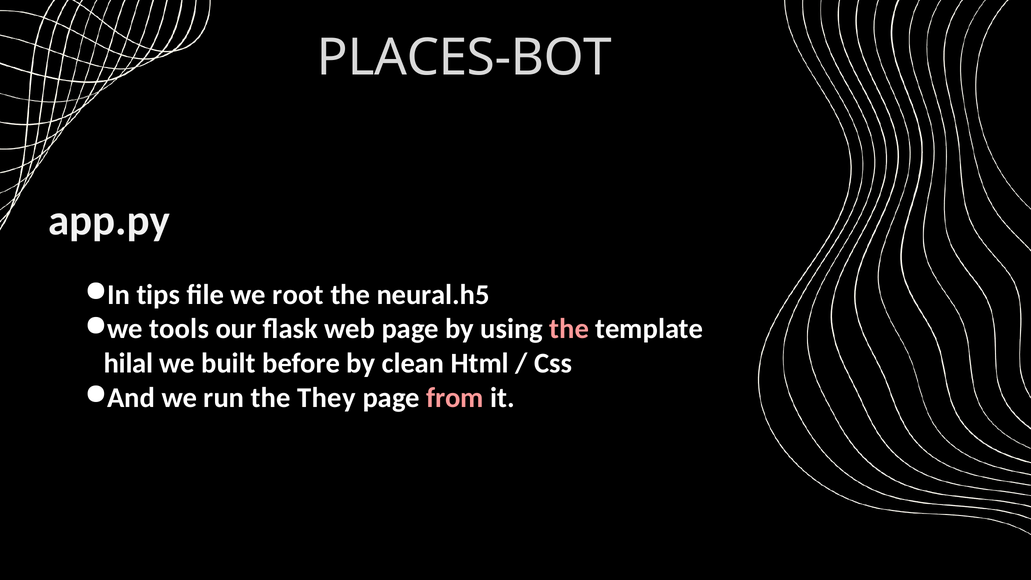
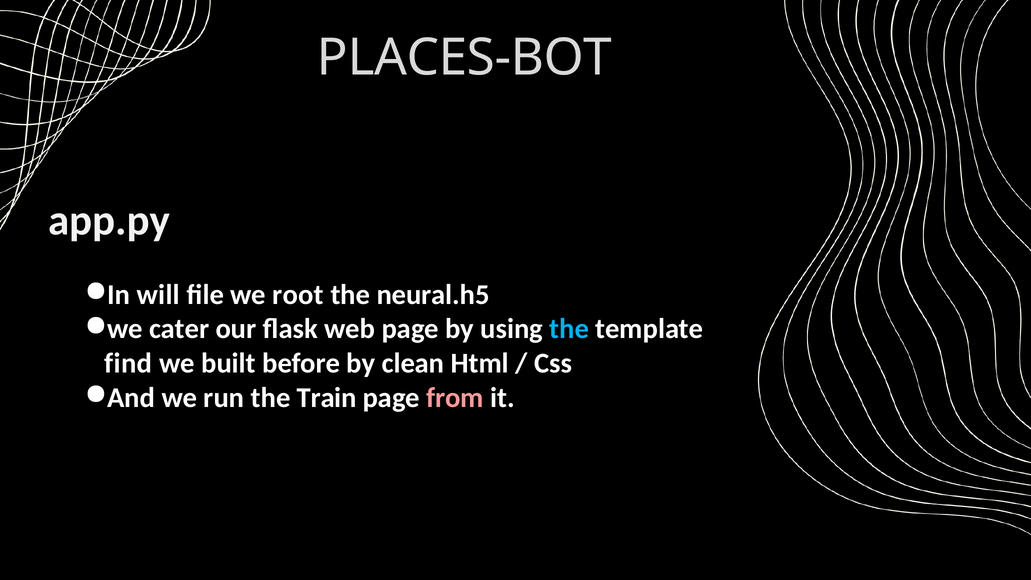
In tips: tips -> will (158, 295)
tools: tools -> cater (179, 329)
the colour: pink -> light blue (569, 329)
hilal: hilal -> find (128, 363)
the They: They -> Train (327, 398)
